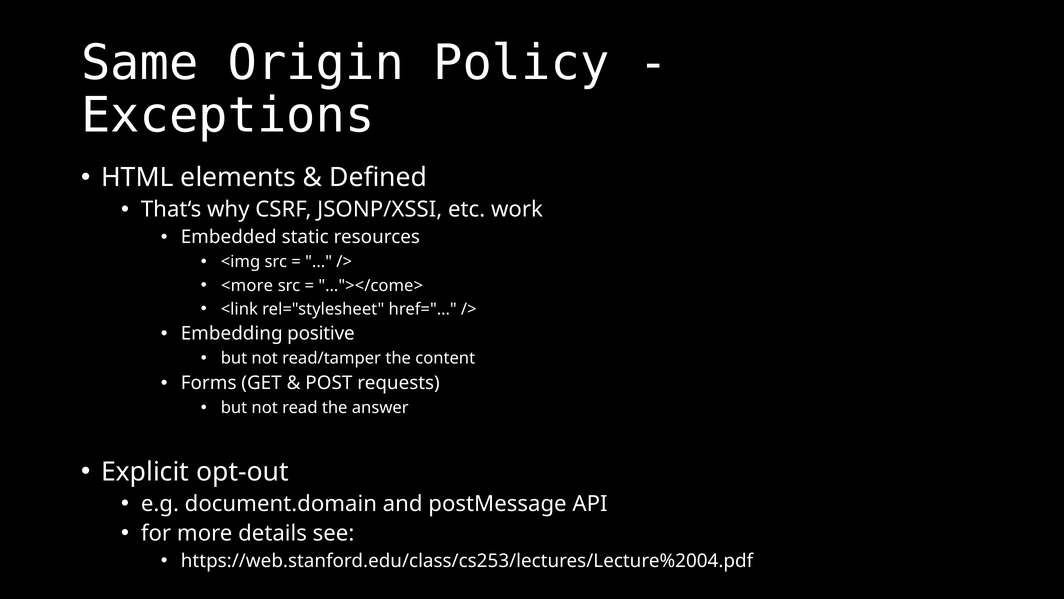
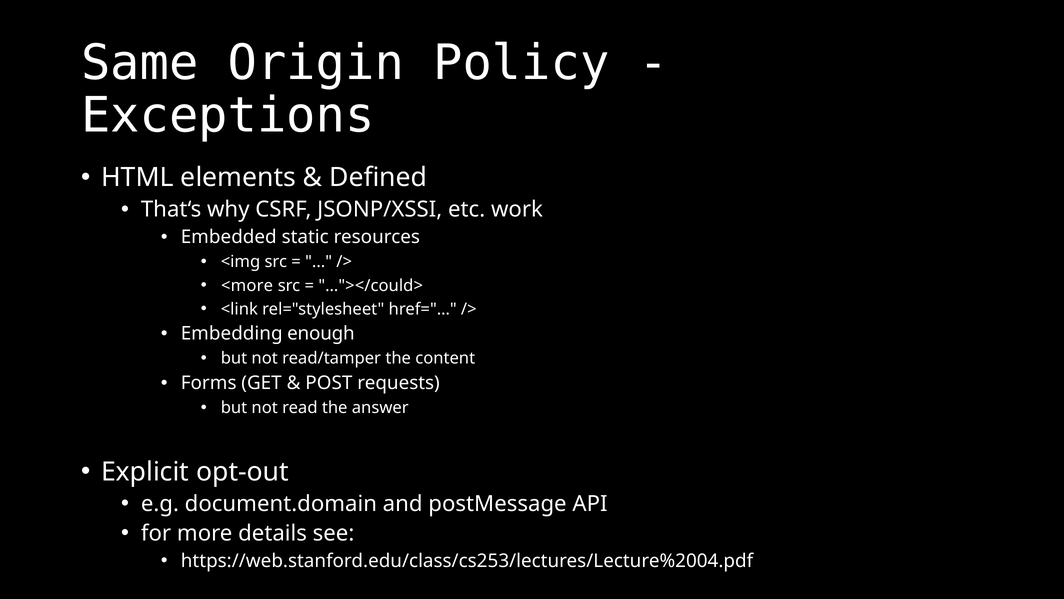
…"></come>: …"></come> -> …"></could> (371, 285)
positive: positive -> enough (321, 333)
